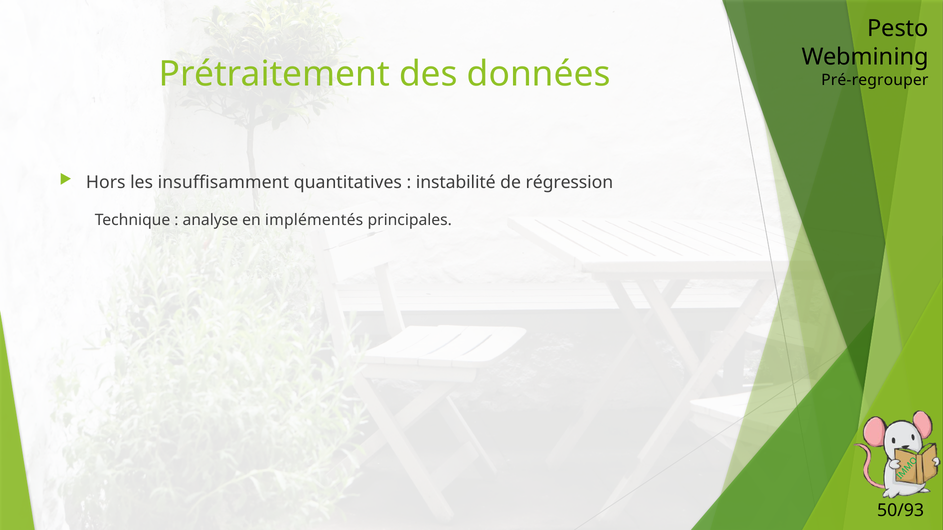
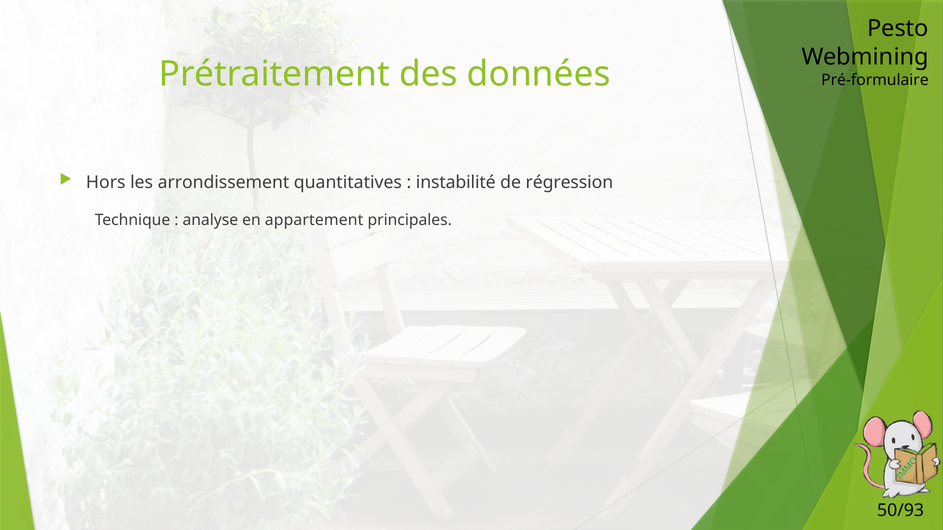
Pré-regrouper: Pré-regrouper -> Pré-formulaire (875, 80)
insuffisamment: insuffisamment -> arrondissement (223, 183)
implémentés: implémentés -> appartement (314, 220)
